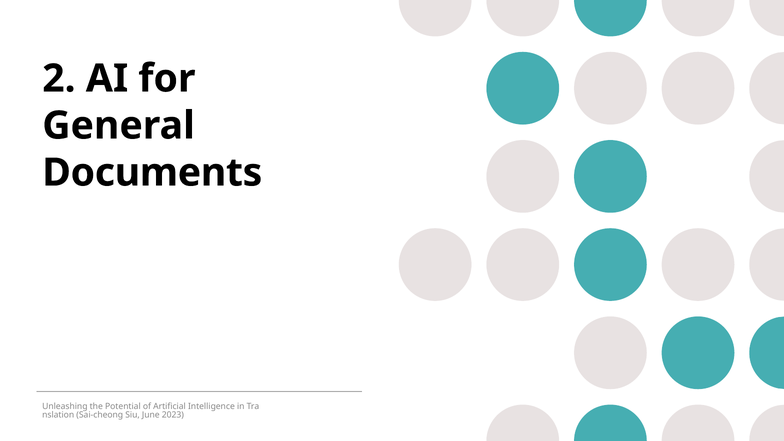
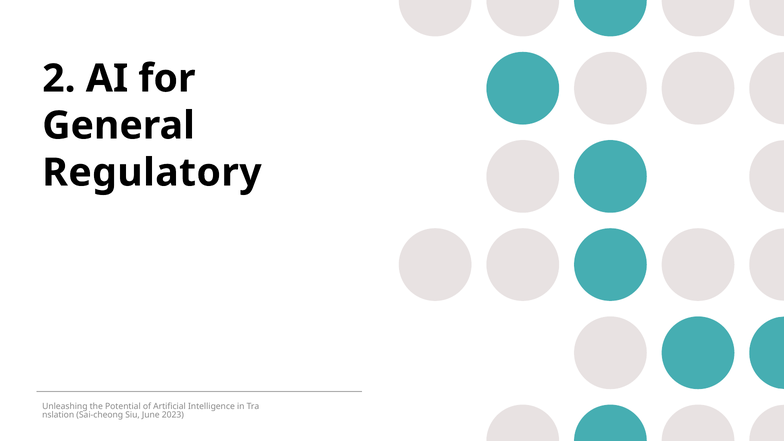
Documents: Documents -> Regulatory (152, 173)
